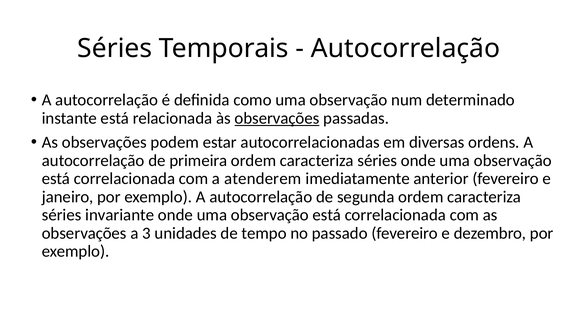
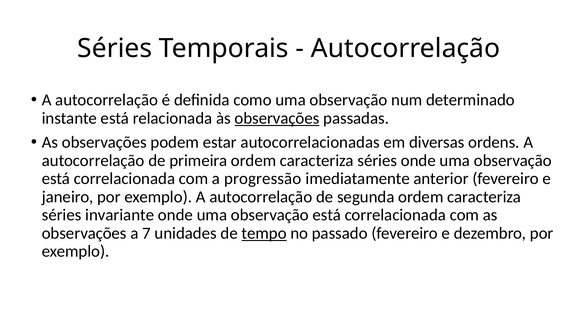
atenderem: atenderem -> progressão (263, 179)
3: 3 -> 7 (146, 233)
tempo underline: none -> present (264, 233)
